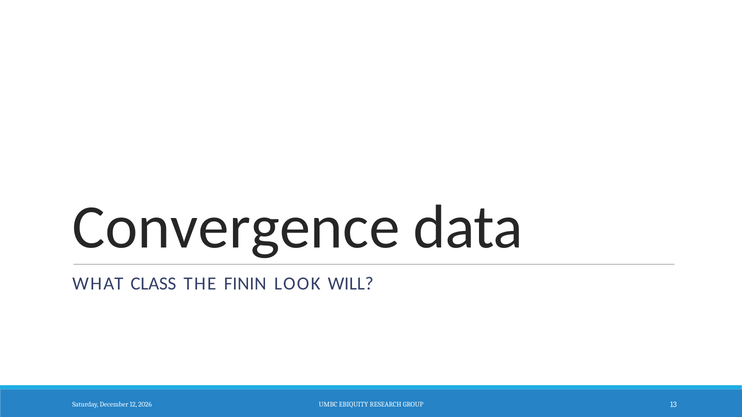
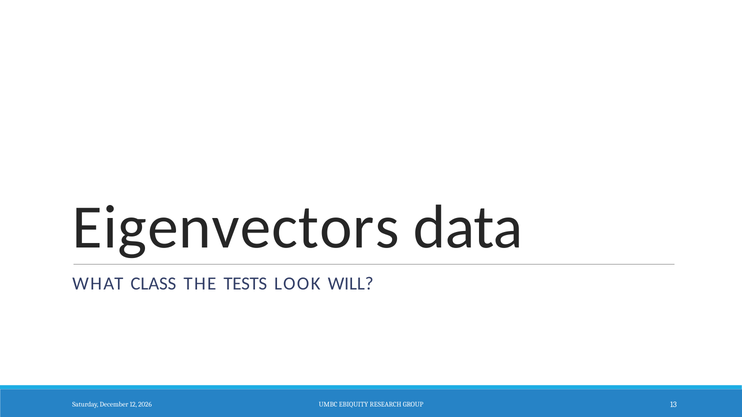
Convergence: Convergence -> Eigenvectors (236, 227)
FININ: FININ -> TESTS (245, 284)
